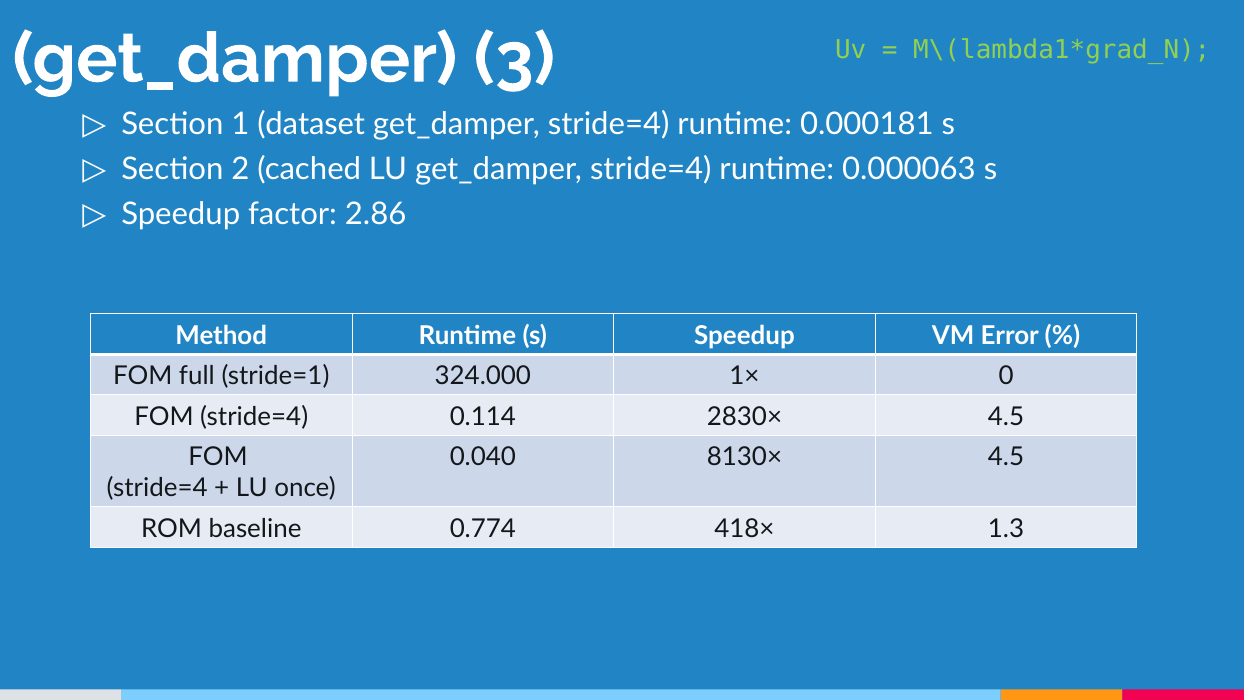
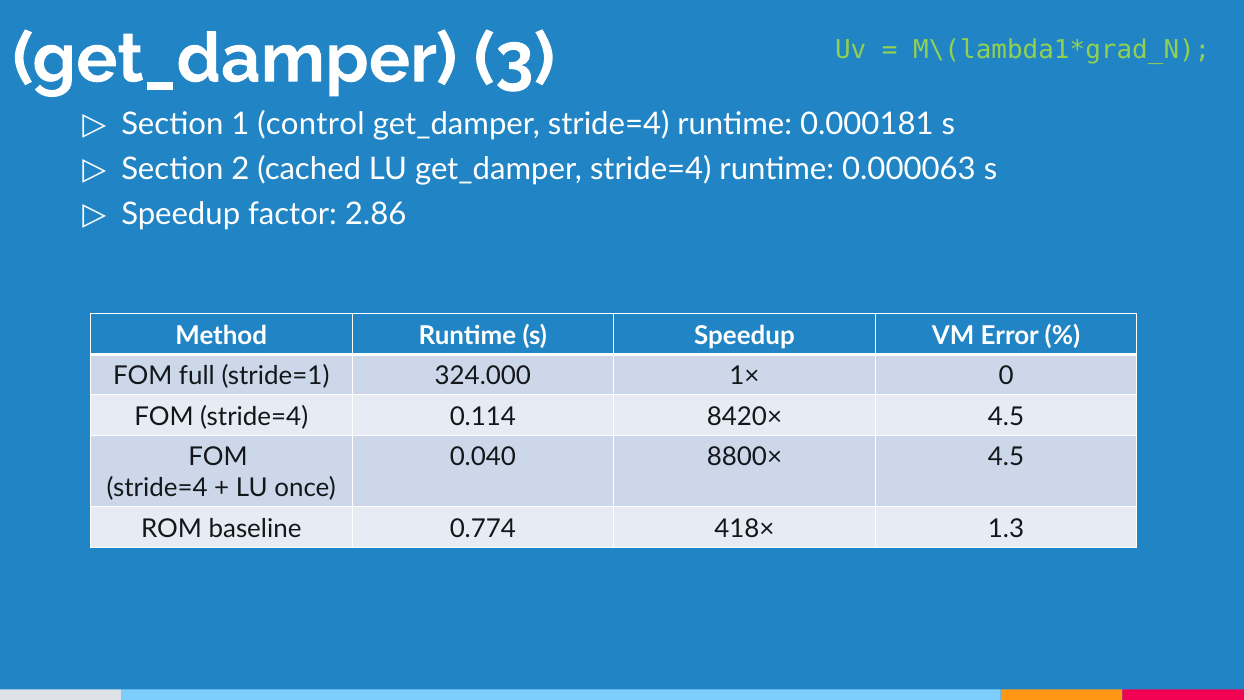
dataset: dataset -> control (311, 124)
2830×: 2830× -> 8420× (744, 416)
8130×: 8130× -> 8800× (744, 457)
